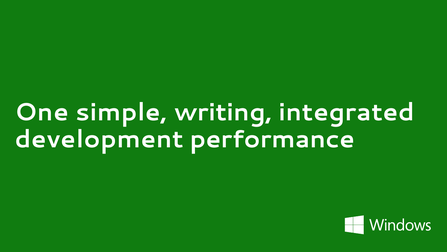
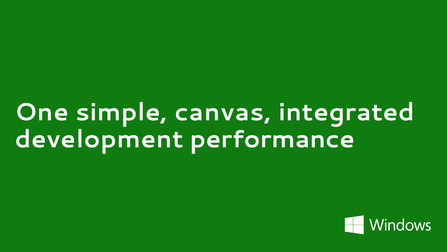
writing: writing -> canvas (223, 112)
